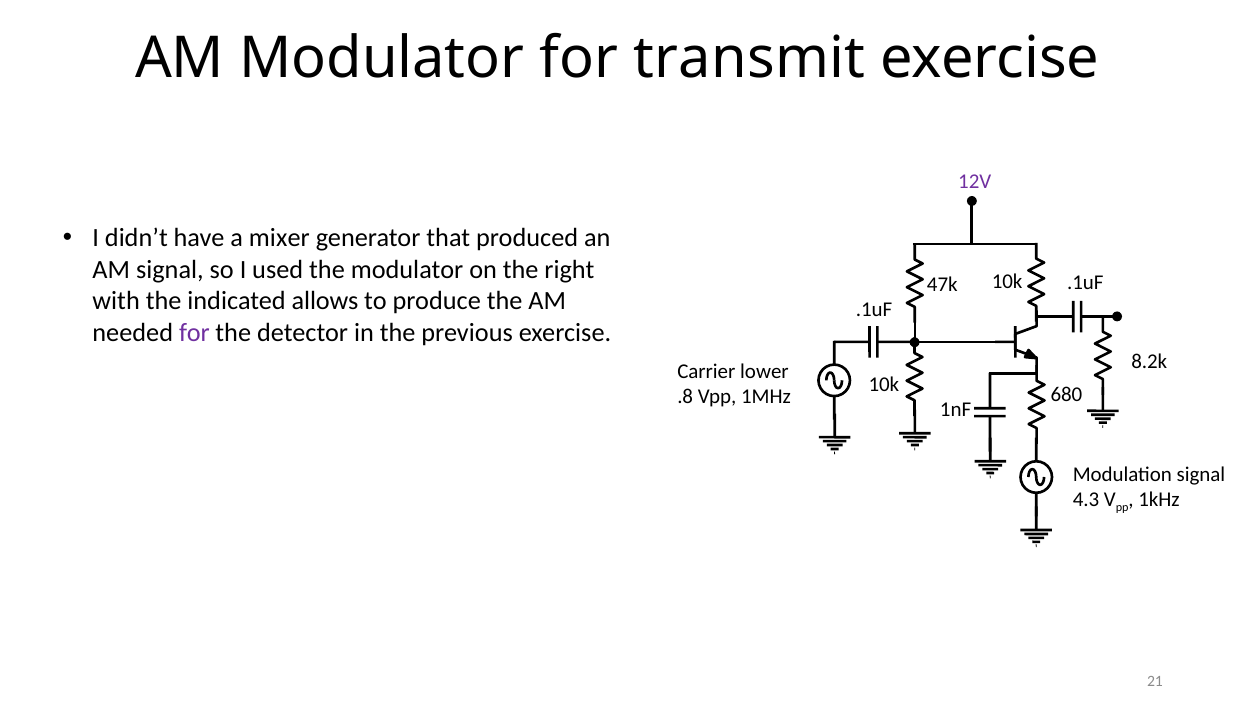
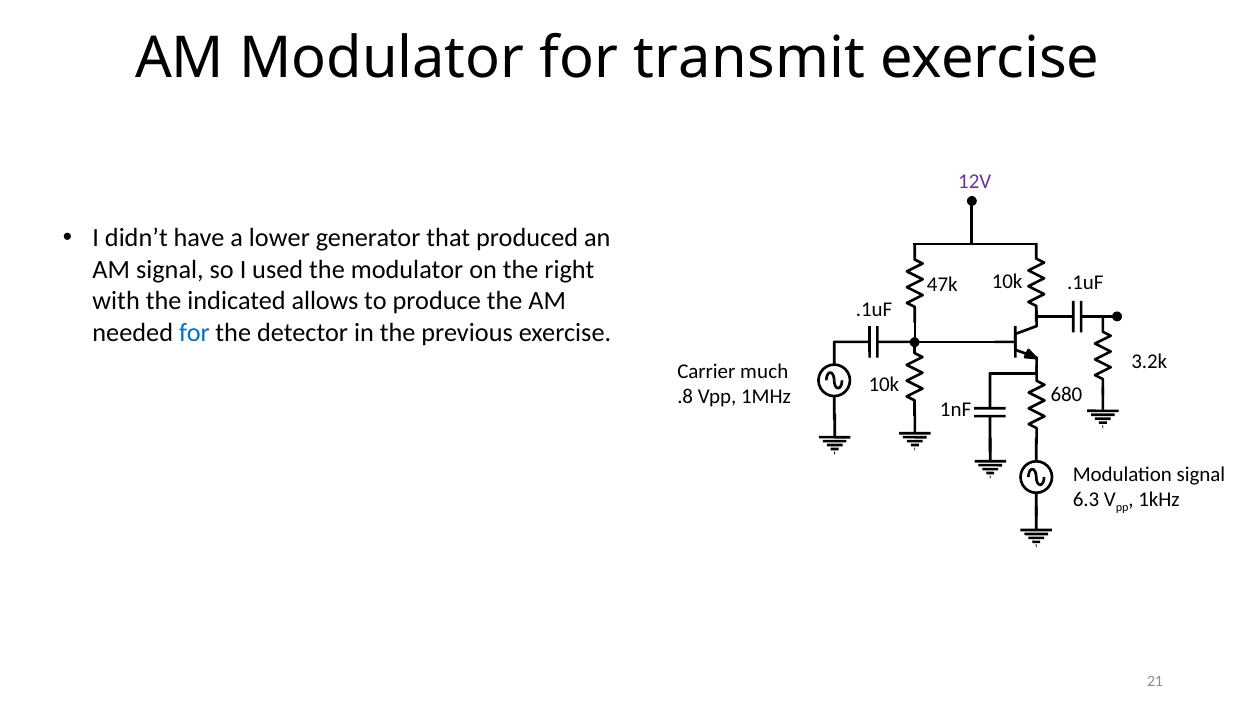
mixer: mixer -> lower (279, 238)
for colour: purple -> blue (194, 332)
8.2k: 8.2k -> 3.2k (1149, 361)
lower: lower -> much (764, 371)
4.3: 4.3 -> 6.3 (1086, 499)
